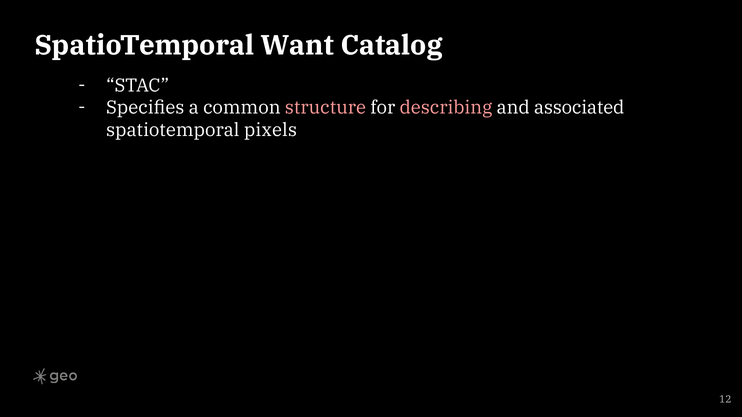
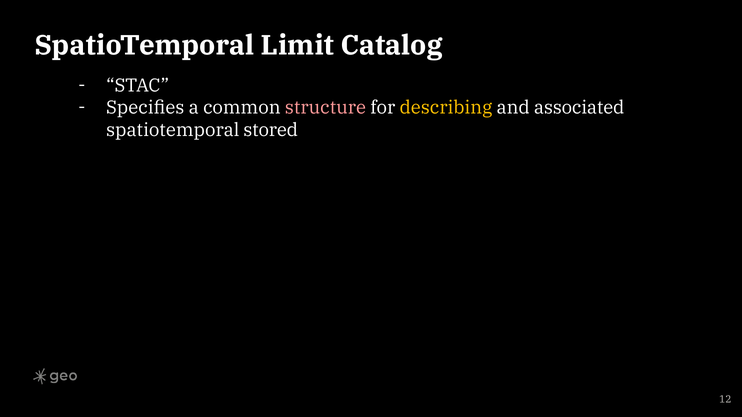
Want: Want -> Limit (298, 46)
describing colour: pink -> yellow (446, 108)
pixels: pixels -> stored (271, 130)
